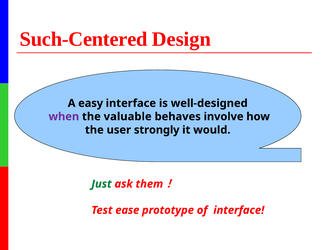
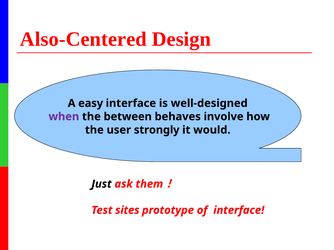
Such-Centered: Such-Centered -> Also-Centered (83, 39)
valuable: valuable -> between (128, 117)
Just colour: green -> black (101, 184)
ease: ease -> sites (127, 211)
